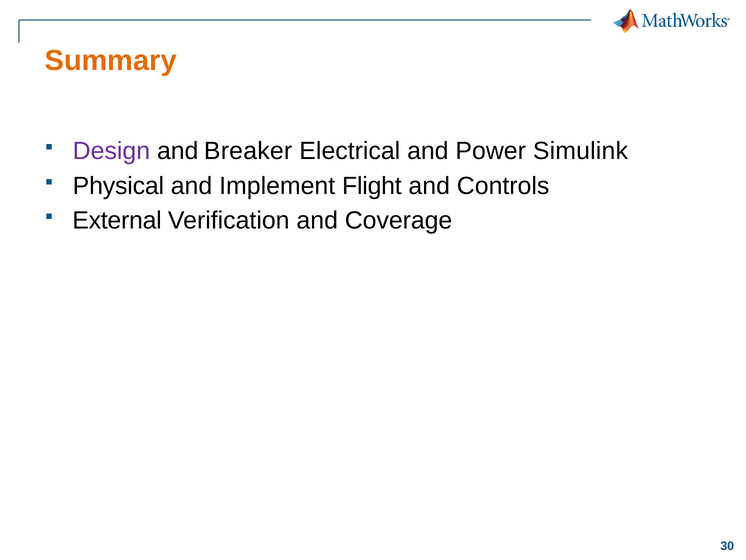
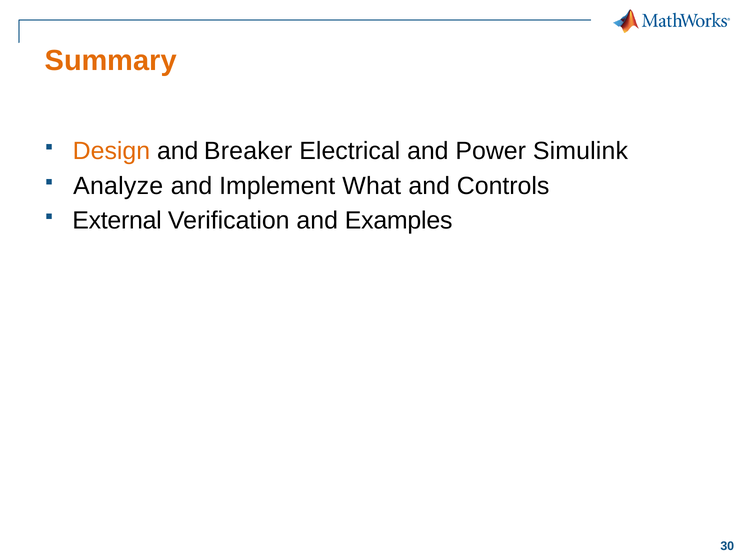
Design colour: purple -> orange (111, 151)
Physical: Physical -> Analyze (118, 186)
Flight: Flight -> What (372, 186)
Coverage: Coverage -> Examples (399, 221)
